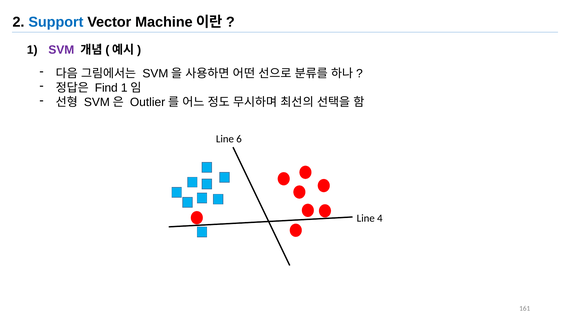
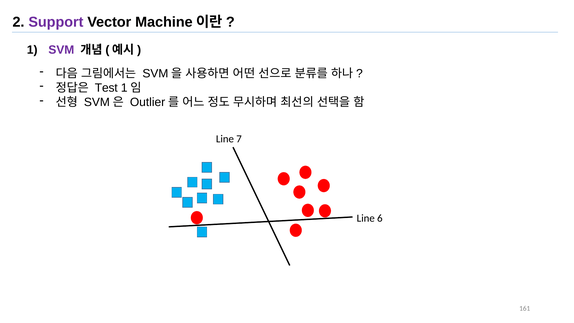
Support colour: blue -> purple (56, 22)
Find: Find -> Test (106, 88)
6: 6 -> 7 (239, 139)
4: 4 -> 6 (380, 218)
